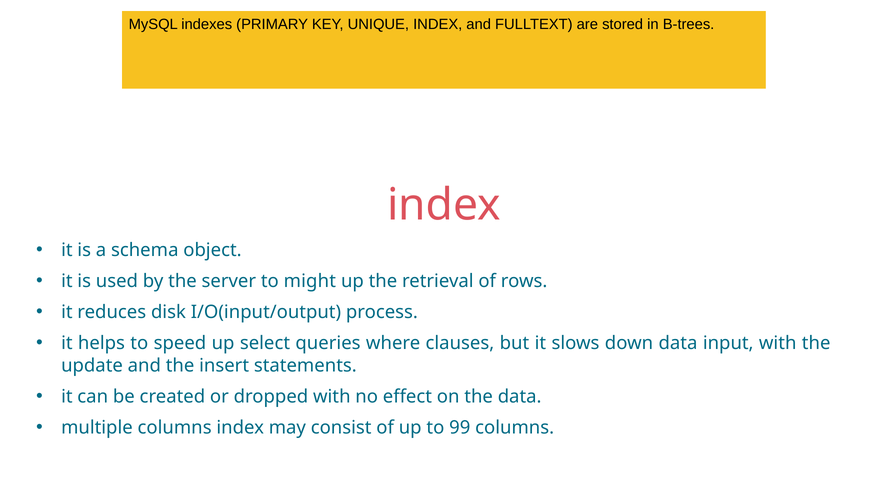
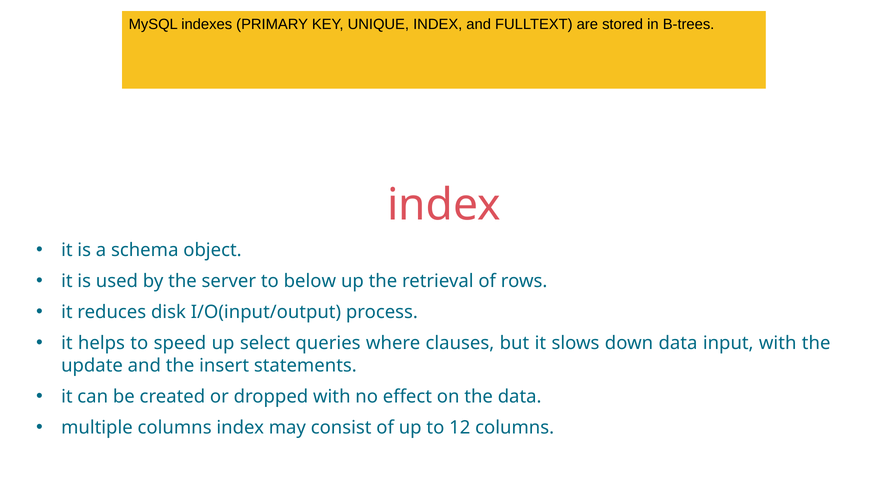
might: might -> below (310, 281)
99: 99 -> 12 (460, 427)
